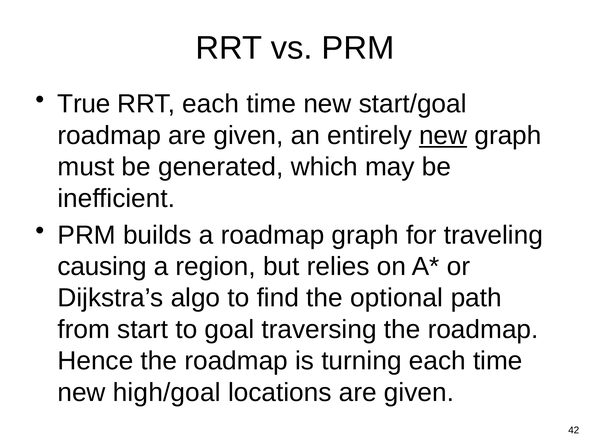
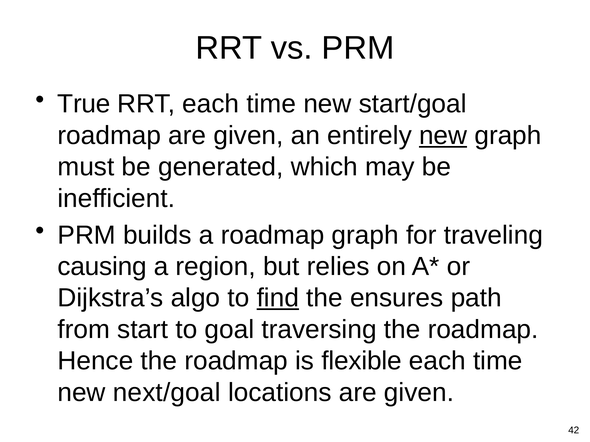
find underline: none -> present (278, 298)
optional: optional -> ensures (397, 298)
turning: turning -> flexible (362, 361)
high/goal: high/goal -> next/goal (167, 393)
